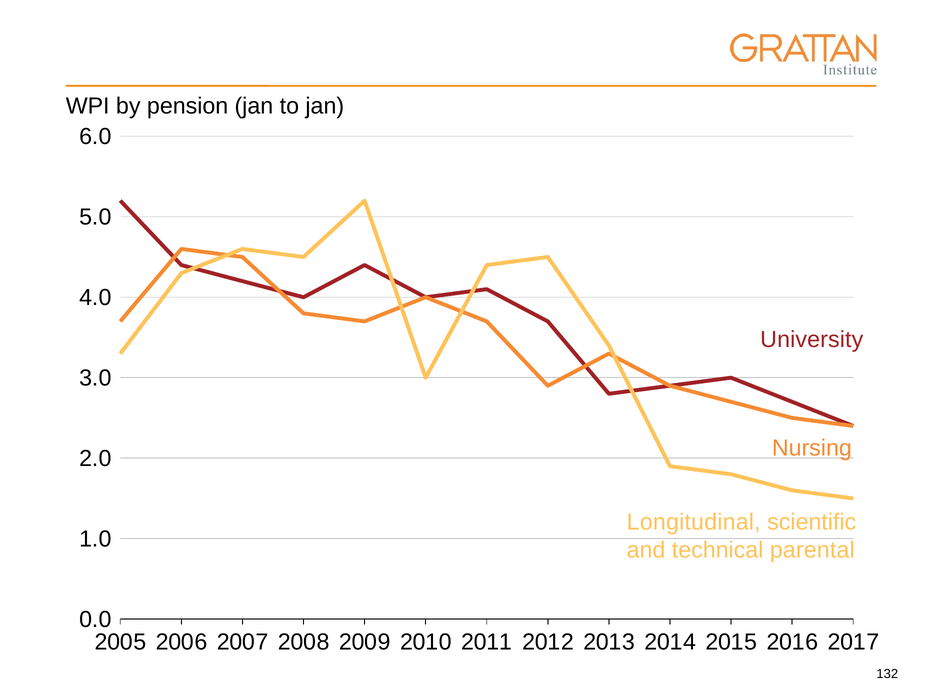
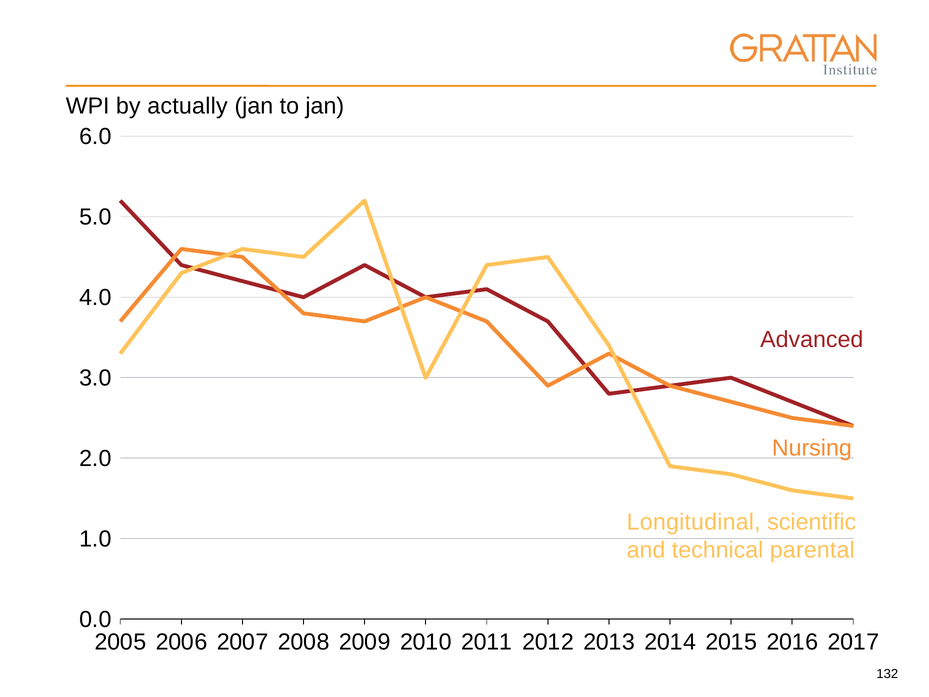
pension: pension -> actually (187, 106)
University: University -> Advanced (812, 339)
